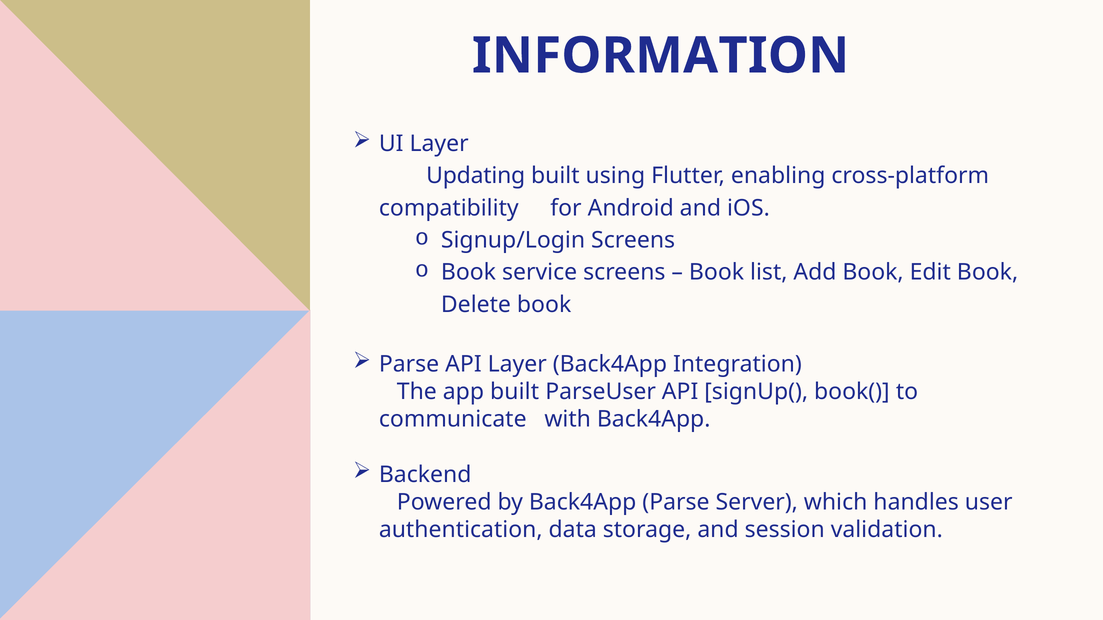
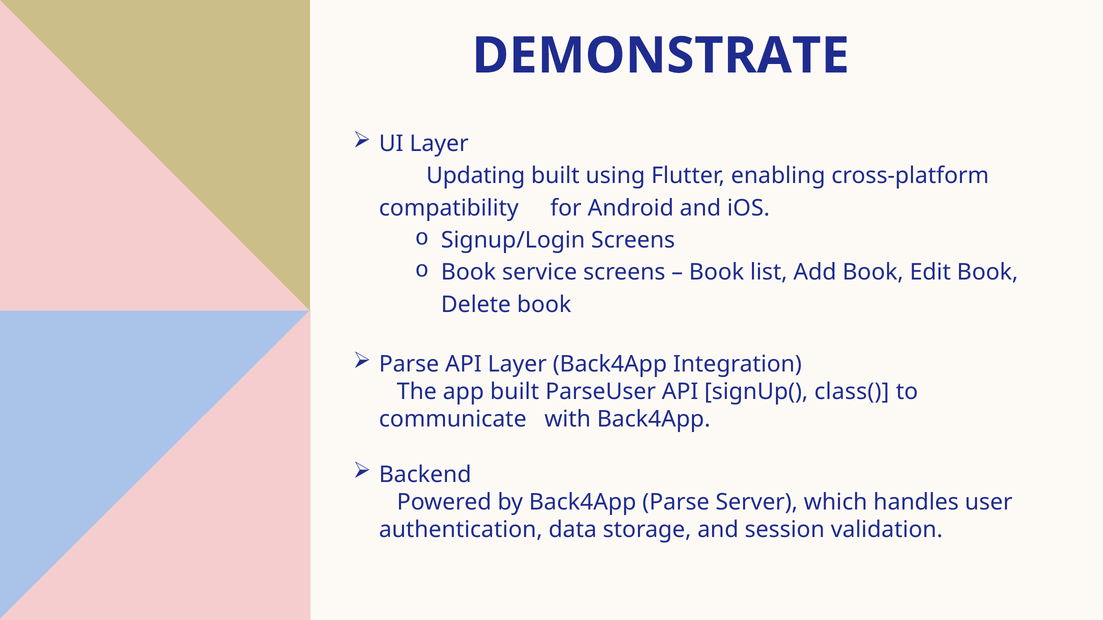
INFORMATION: INFORMATION -> DEMONSTRATE (661, 56)
book(: book( -> class( (852, 392)
